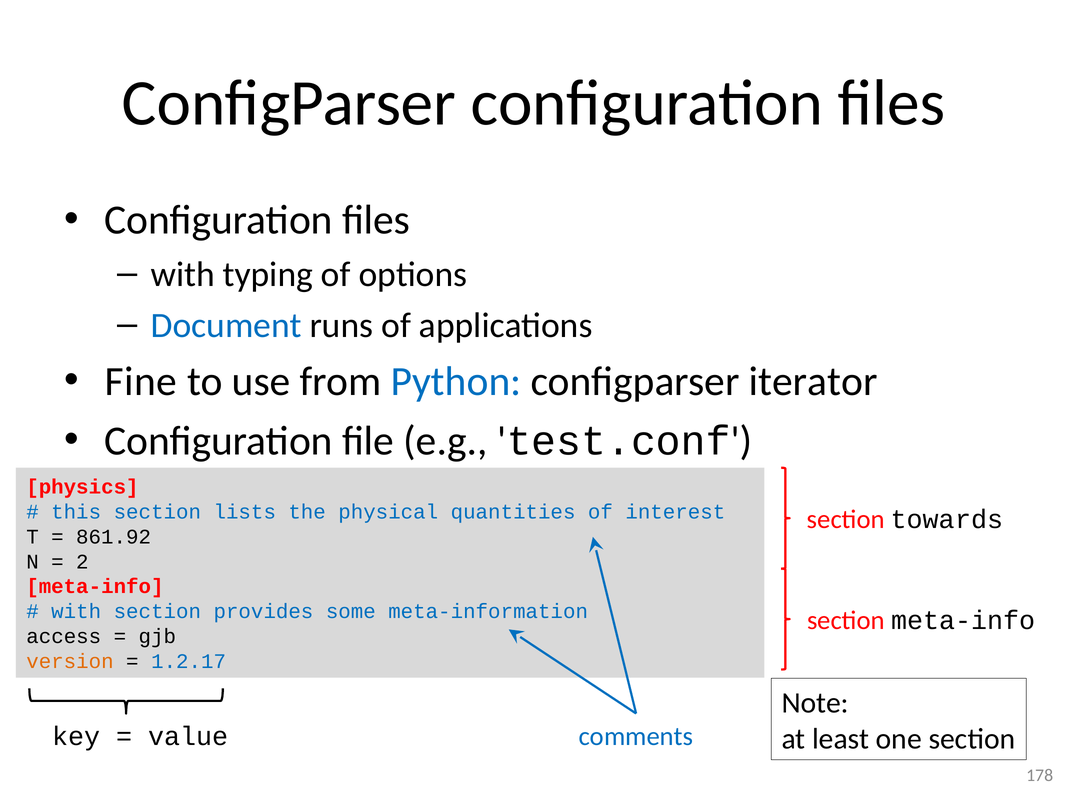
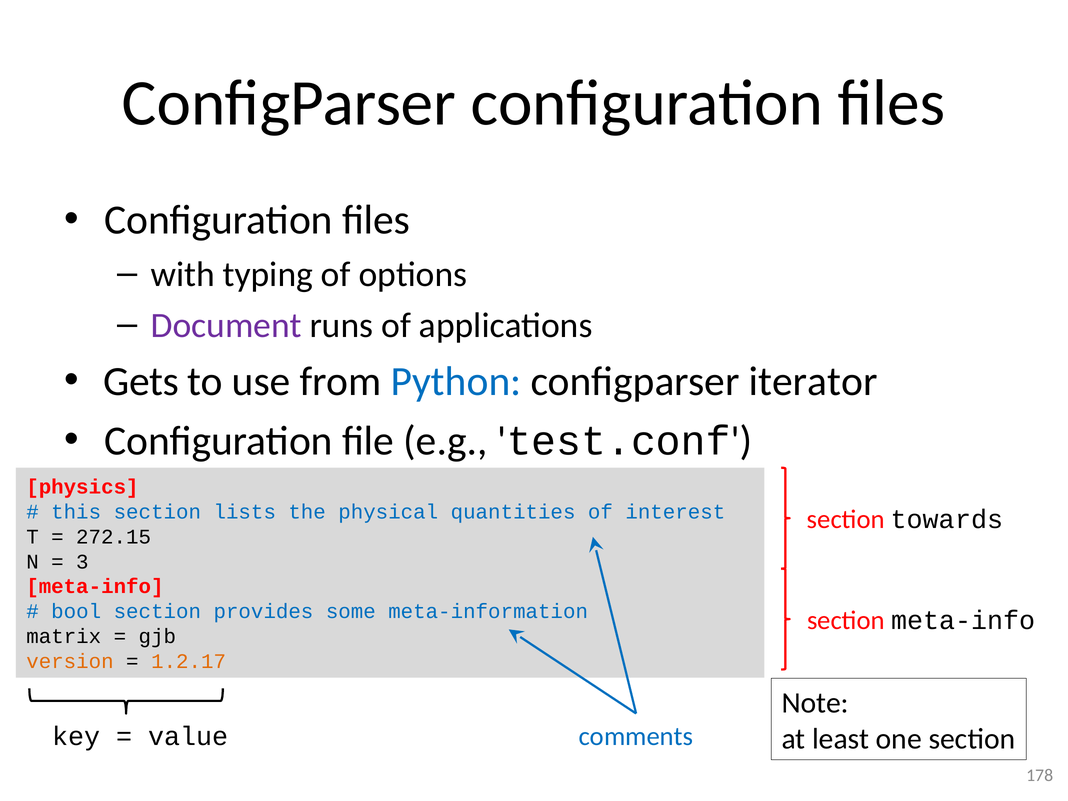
Document colour: blue -> purple (226, 325)
Fine: Fine -> Gets (141, 382)
861.92: 861.92 -> 272.15 (114, 537)
2: 2 -> 3 (82, 562)
with: with -> bool (76, 612)
access: access -> matrix (64, 637)
1.2.17 colour: blue -> orange (189, 661)
